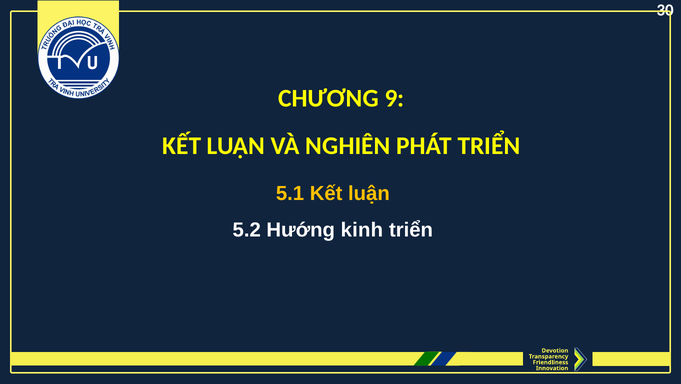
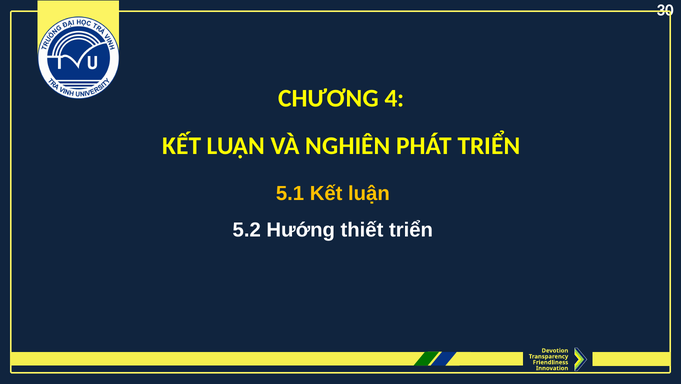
9: 9 -> 4 (394, 98)
kinh: kinh -> thiết (362, 230)
